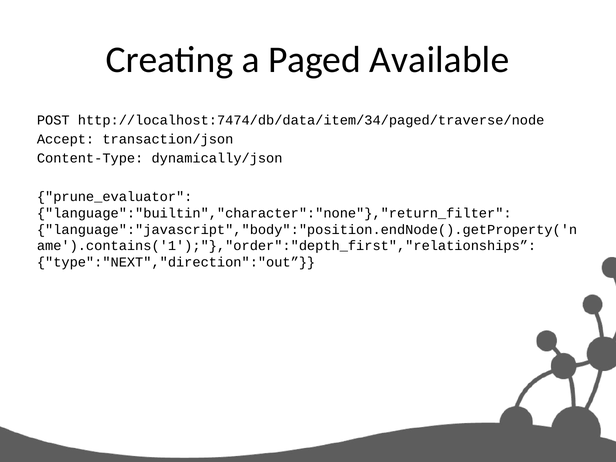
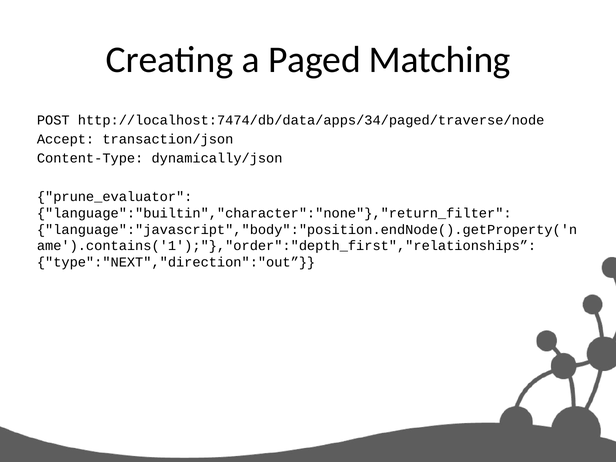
Available: Available -> Matching (440, 60)
http://localhost:7474/db/data/item/34/paged/traverse/node: http://localhost:7474/db/data/item/34/paged/traverse/node -> http://localhost:7474/db/data/apps/34/paged/traverse/node (311, 120)
